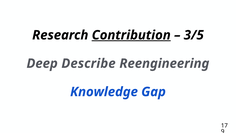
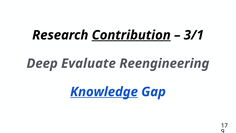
3/5: 3/5 -> 3/1 (194, 35)
Describe: Describe -> Evaluate (89, 63)
Knowledge underline: none -> present (104, 92)
